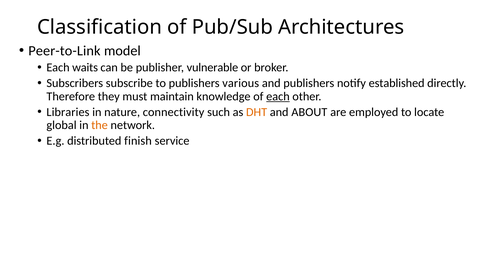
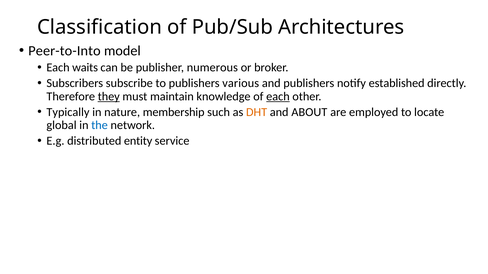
Peer-to-Link: Peer-to-Link -> Peer-to-Into (64, 51)
vulnerable: vulnerable -> numerous (212, 68)
they underline: none -> present (109, 97)
Libraries: Libraries -> Typically (68, 112)
connectivity: connectivity -> membership (174, 112)
the colour: orange -> blue (100, 125)
finish: finish -> entity (138, 141)
